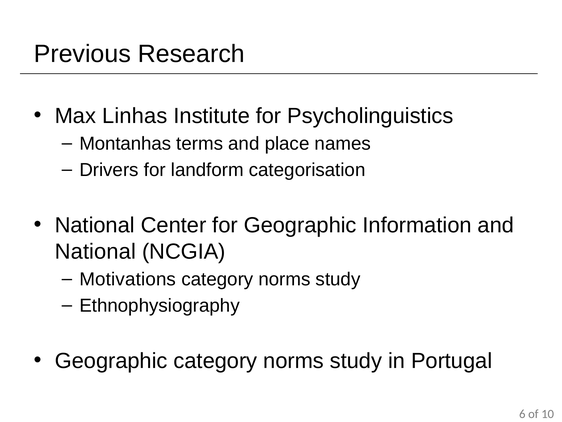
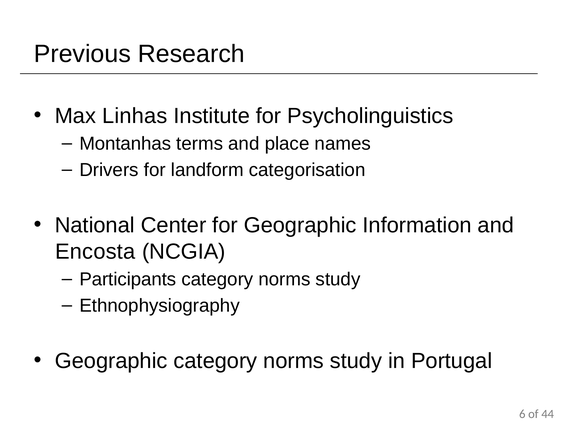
National: National -> Encosta (95, 251)
Motivations: Motivations -> Participants (128, 279)
10: 10 -> 44 (548, 414)
